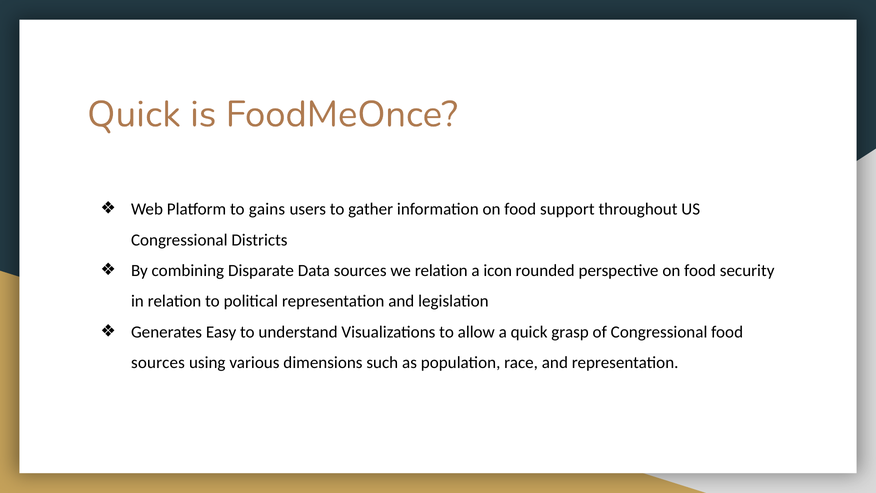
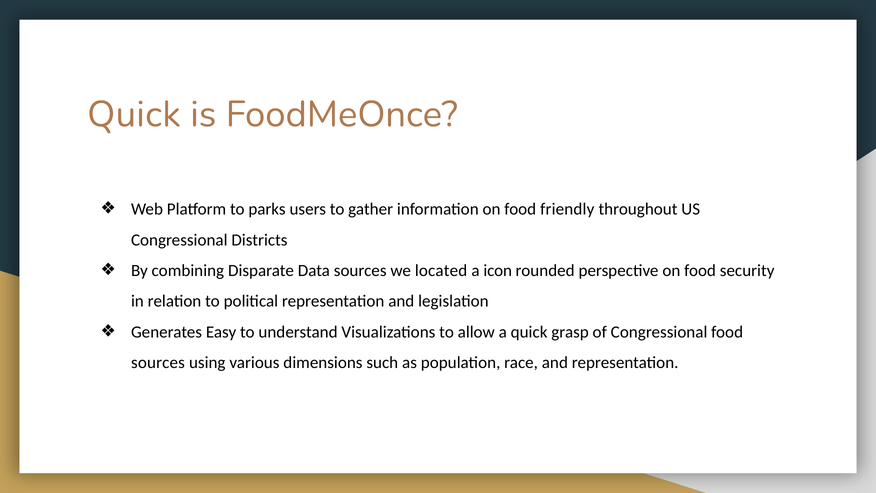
gains: gains -> parks (267, 209)
support: support -> friendly (567, 209)
we relation: relation -> located (441, 270)
